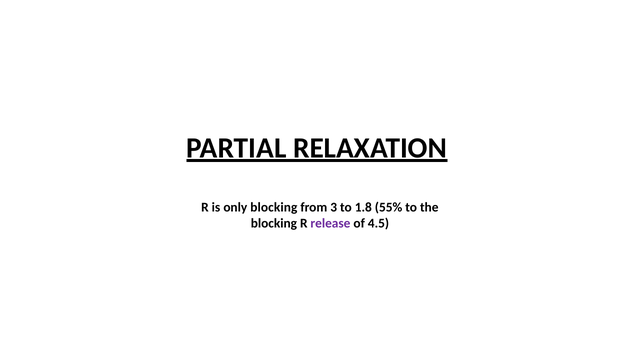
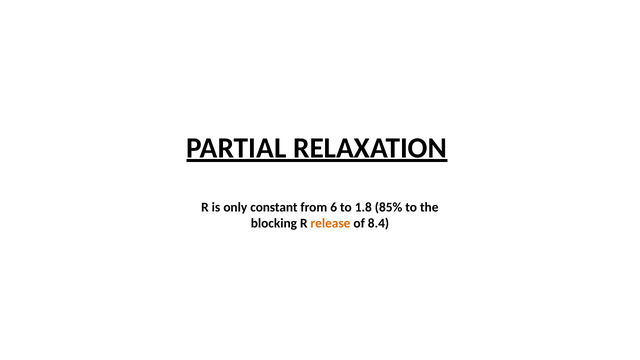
only blocking: blocking -> constant (274, 208)
3: 3 -> 6 (334, 208)
55%: 55% -> 85% (389, 208)
release colour: purple -> orange (330, 224)
4.5: 4.5 -> 8.4 (378, 224)
